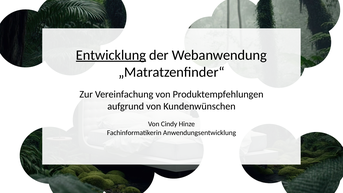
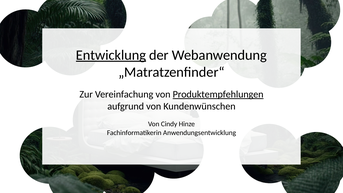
Produktempfehlungen underline: none -> present (218, 94)
